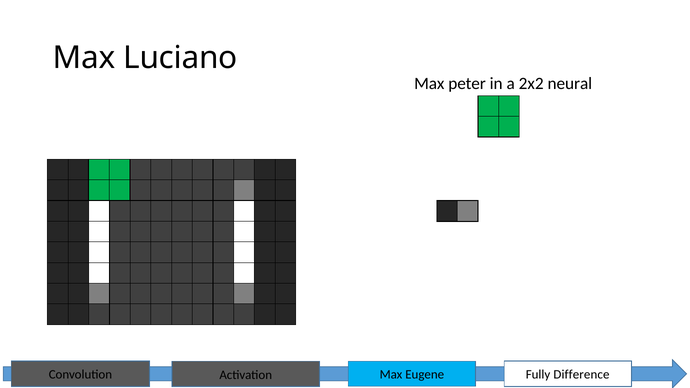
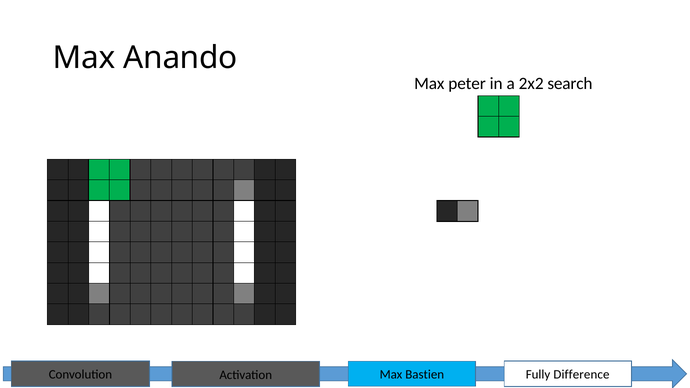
Luciano: Luciano -> Anando (180, 58)
neural: neural -> search (570, 84)
Eugene: Eugene -> Bastien (425, 375)
